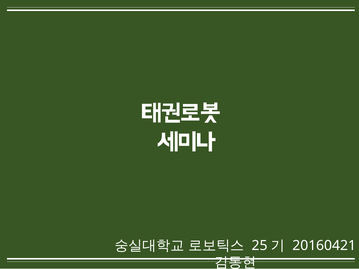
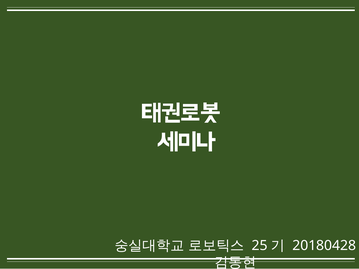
20160421: 20160421 -> 20180428 (324, 246)
